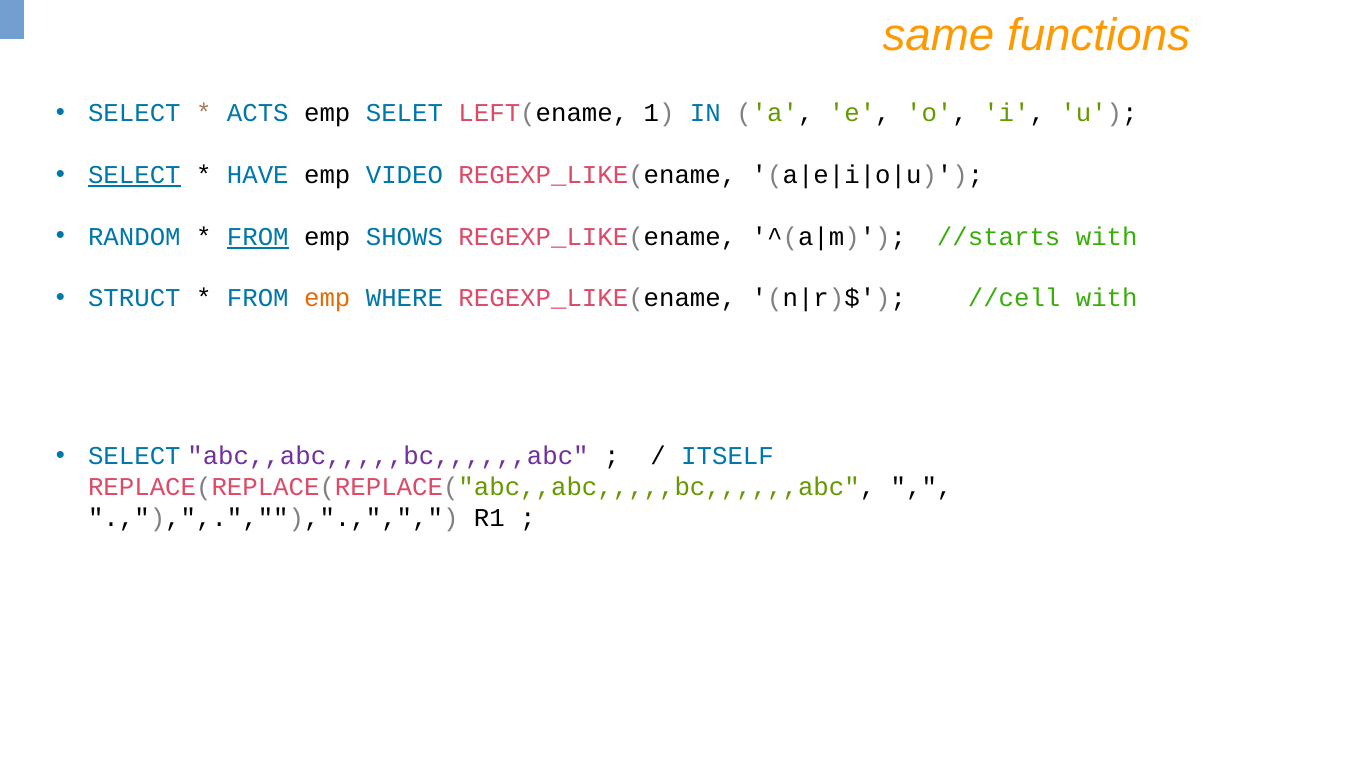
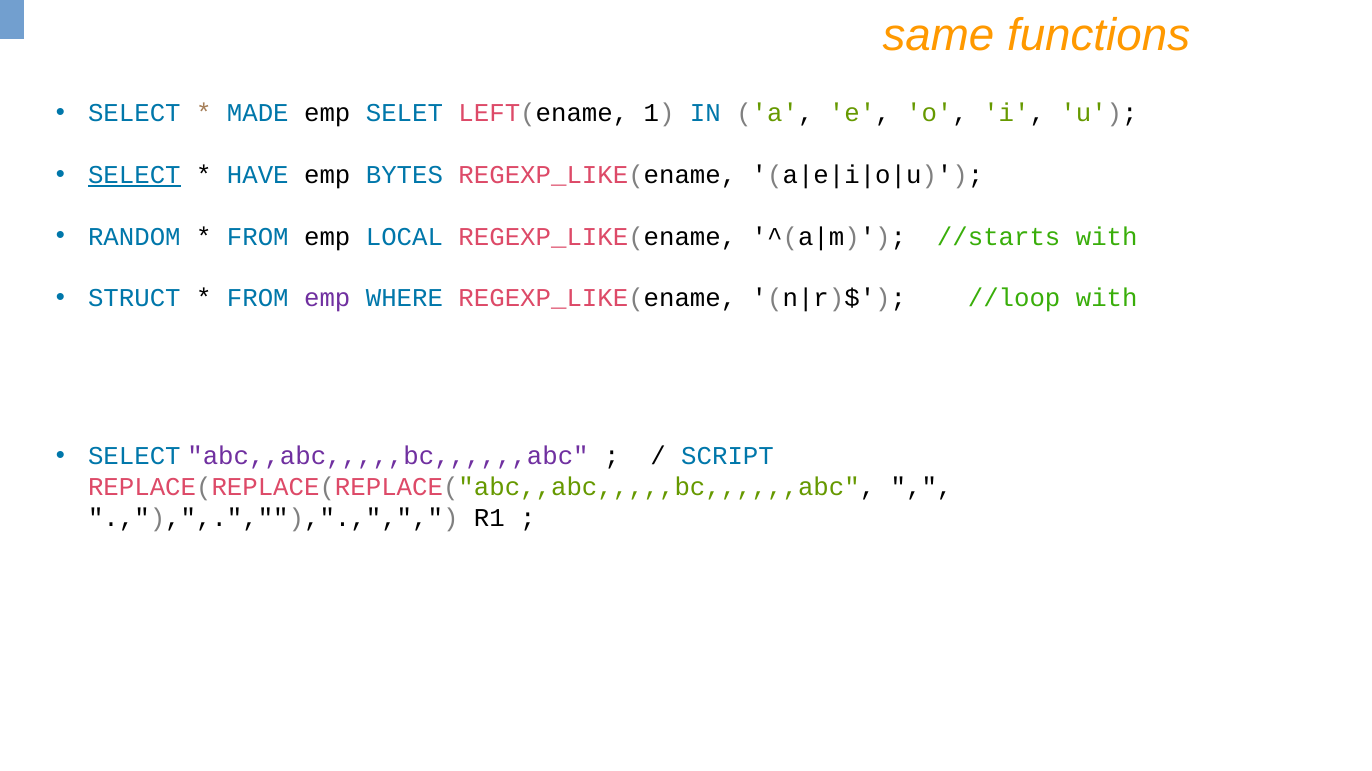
ACTS: ACTS -> MADE (258, 113)
VIDEO: VIDEO -> BYTES (404, 175)
FROM underline: present -> none (258, 237)
SHOWS: SHOWS -> LOCAL (404, 237)
emp colour: orange -> purple (327, 299)
//cell: //cell -> //loop (1014, 299)
ITSELF: ITSELF -> SCRIPT (728, 457)
